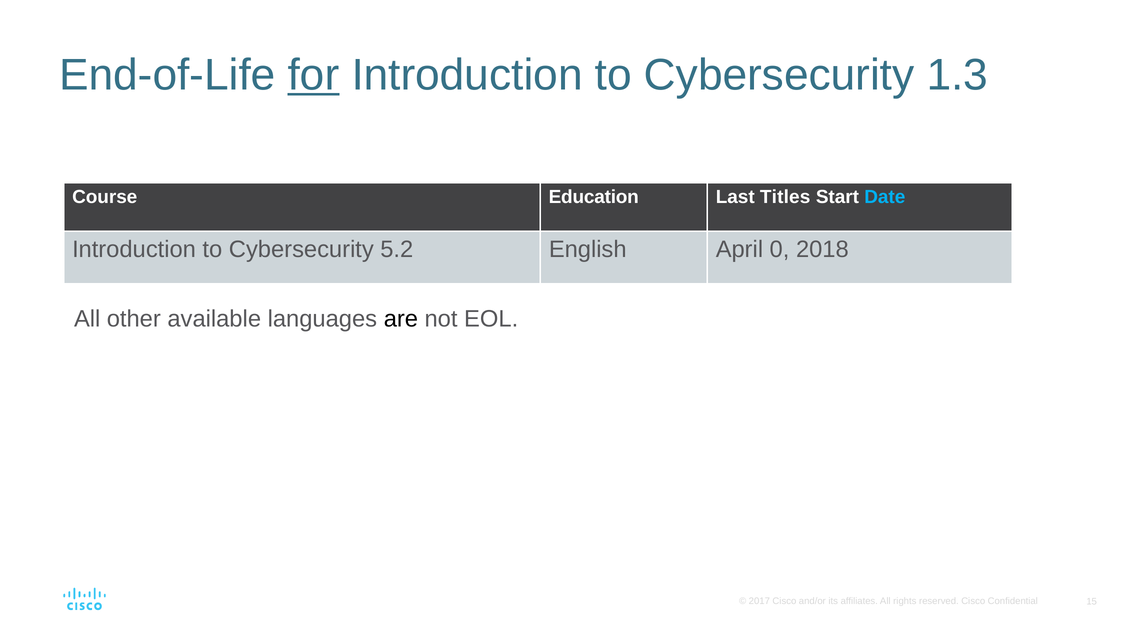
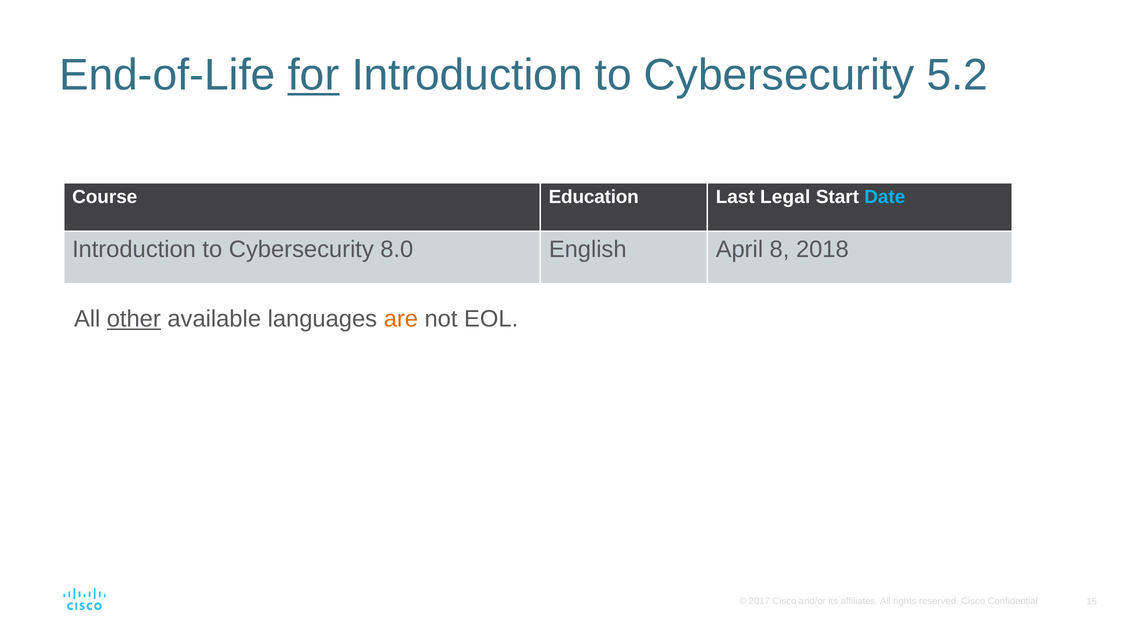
1.3: 1.3 -> 5.2 (957, 75)
Titles: Titles -> Legal (785, 197)
5.2: 5.2 -> 8.0 (397, 249)
0: 0 -> 8 (780, 249)
other underline: none -> present (134, 319)
are colour: black -> orange (401, 319)
